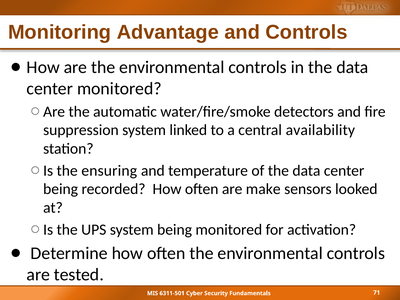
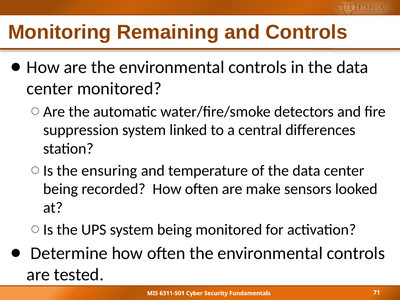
Advantage: Advantage -> Remaining (168, 32)
availability: availability -> differences (320, 130)
